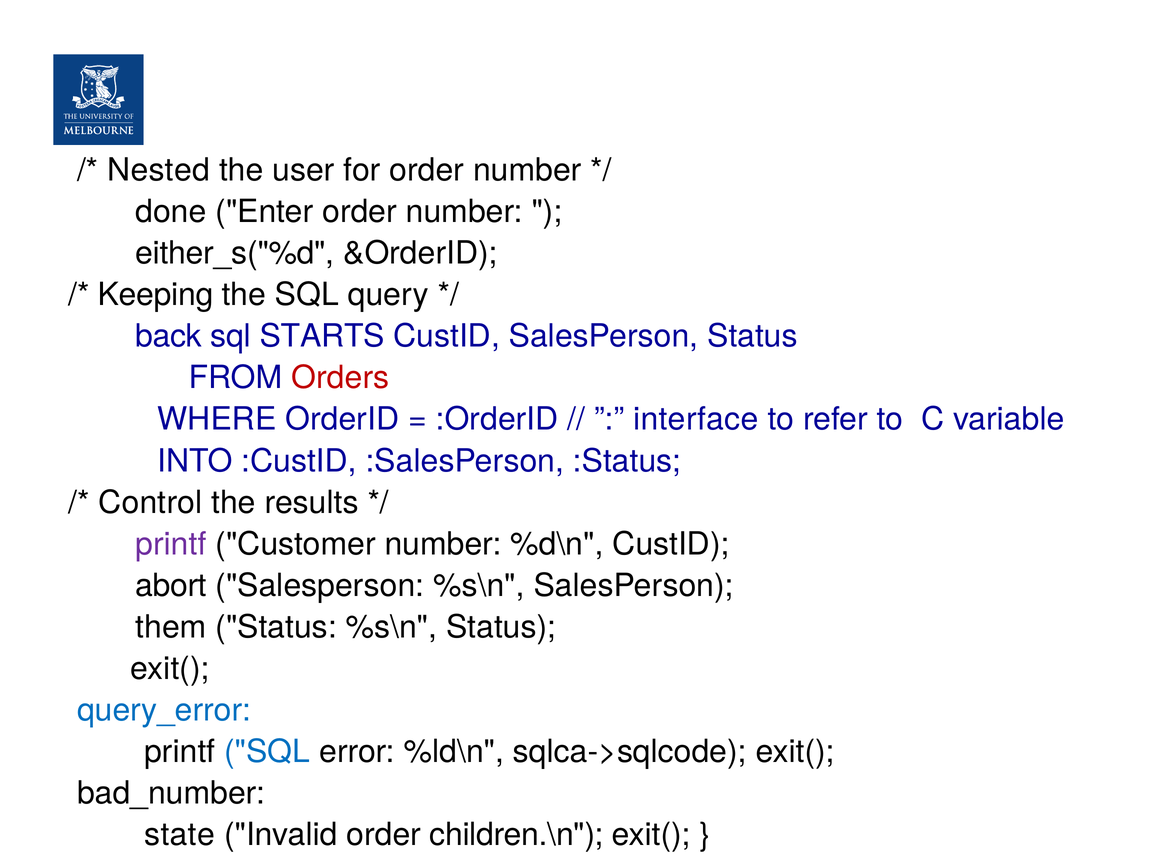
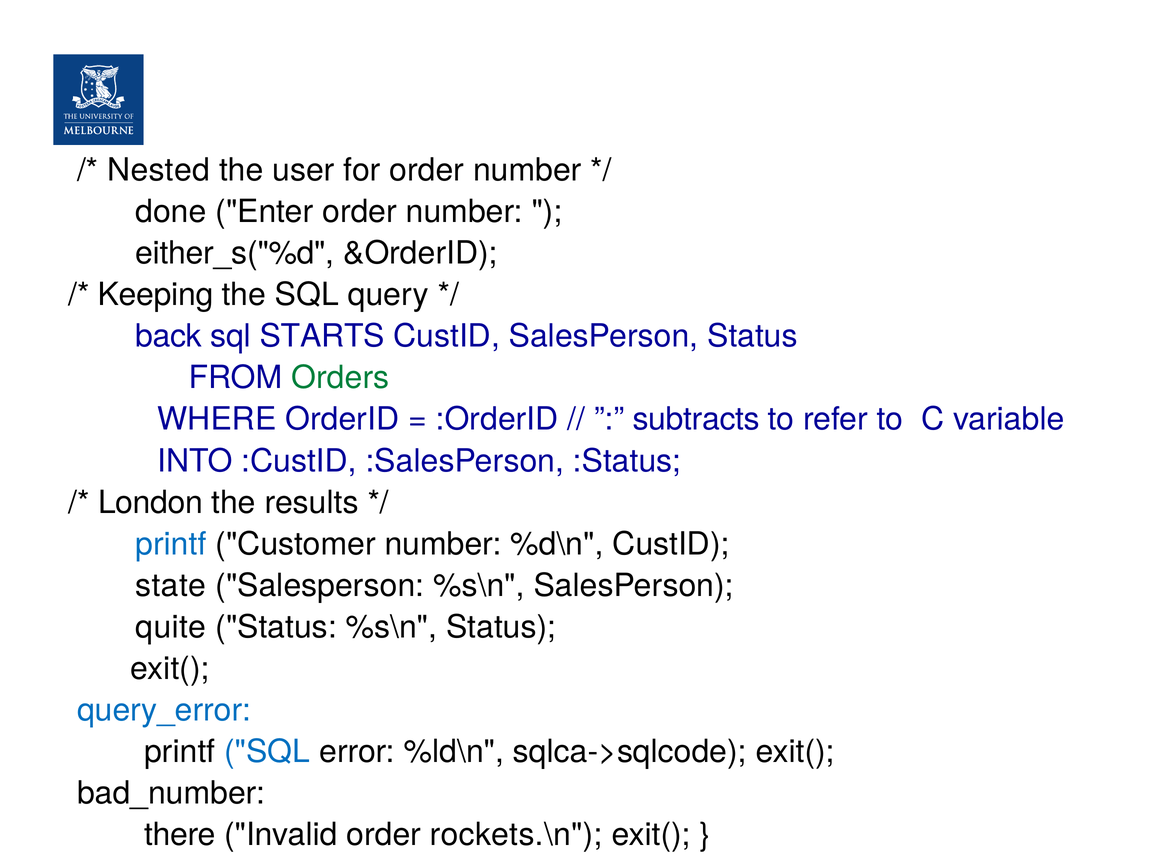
Orders colour: red -> green (340, 378)
interface: interface -> subtracts (696, 420)
Control: Control -> London (151, 503)
printf colour: purple -> blue (171, 544)
abort: abort -> state (171, 586)
them: them -> quite (171, 627)
state: state -> there (180, 835)
children.\n: children.\n -> rockets.\n (516, 835)
